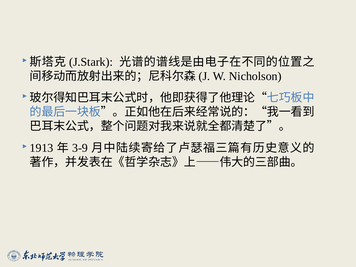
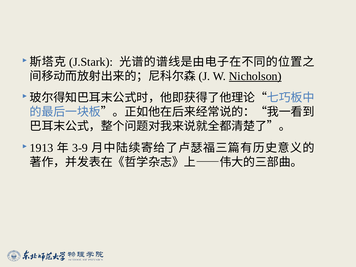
Nicholson underline: none -> present (255, 76)
